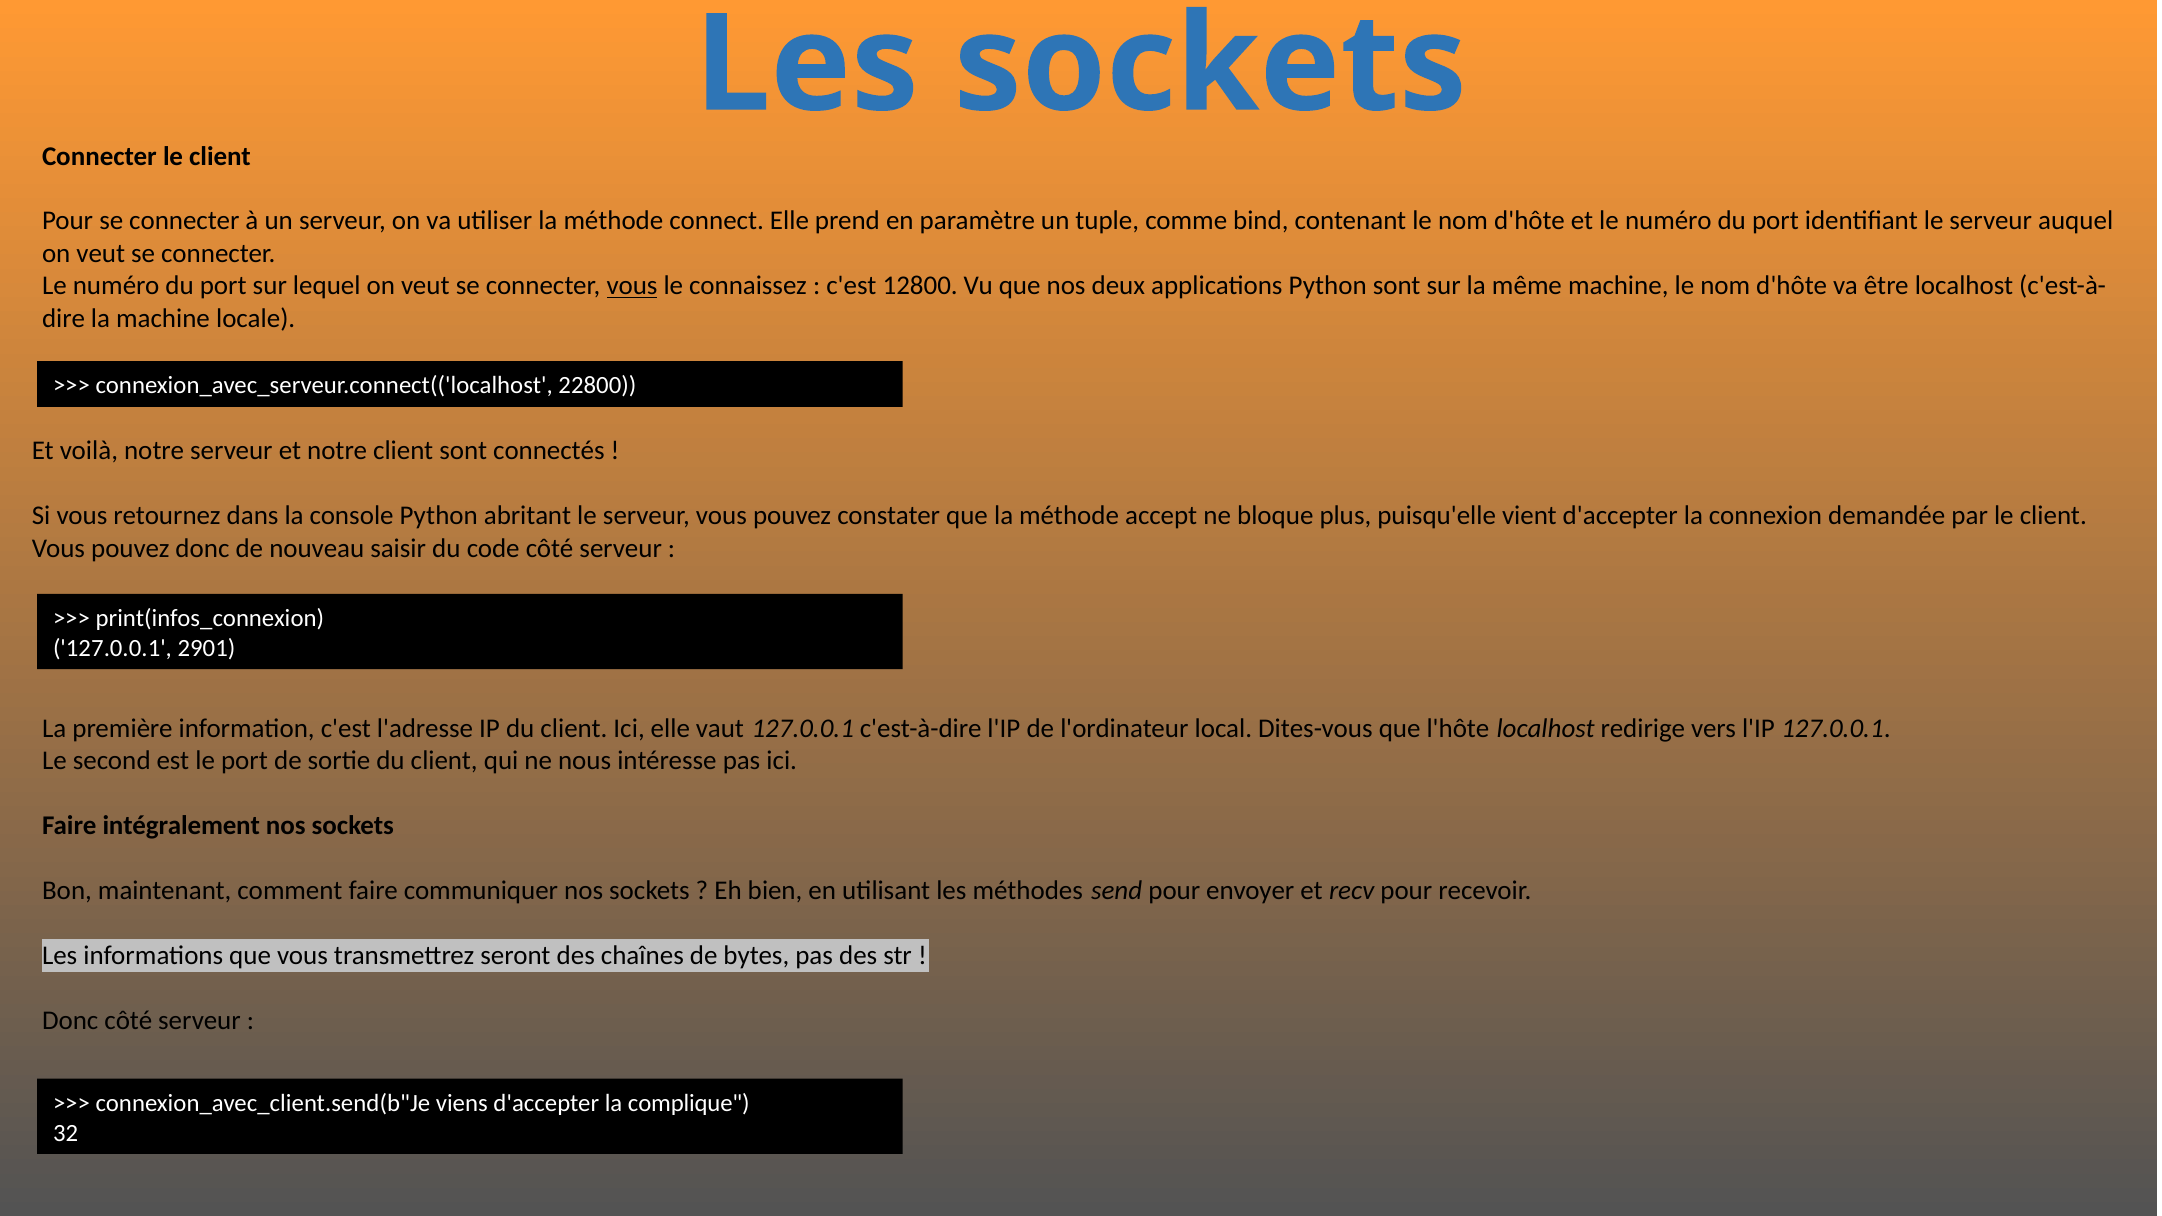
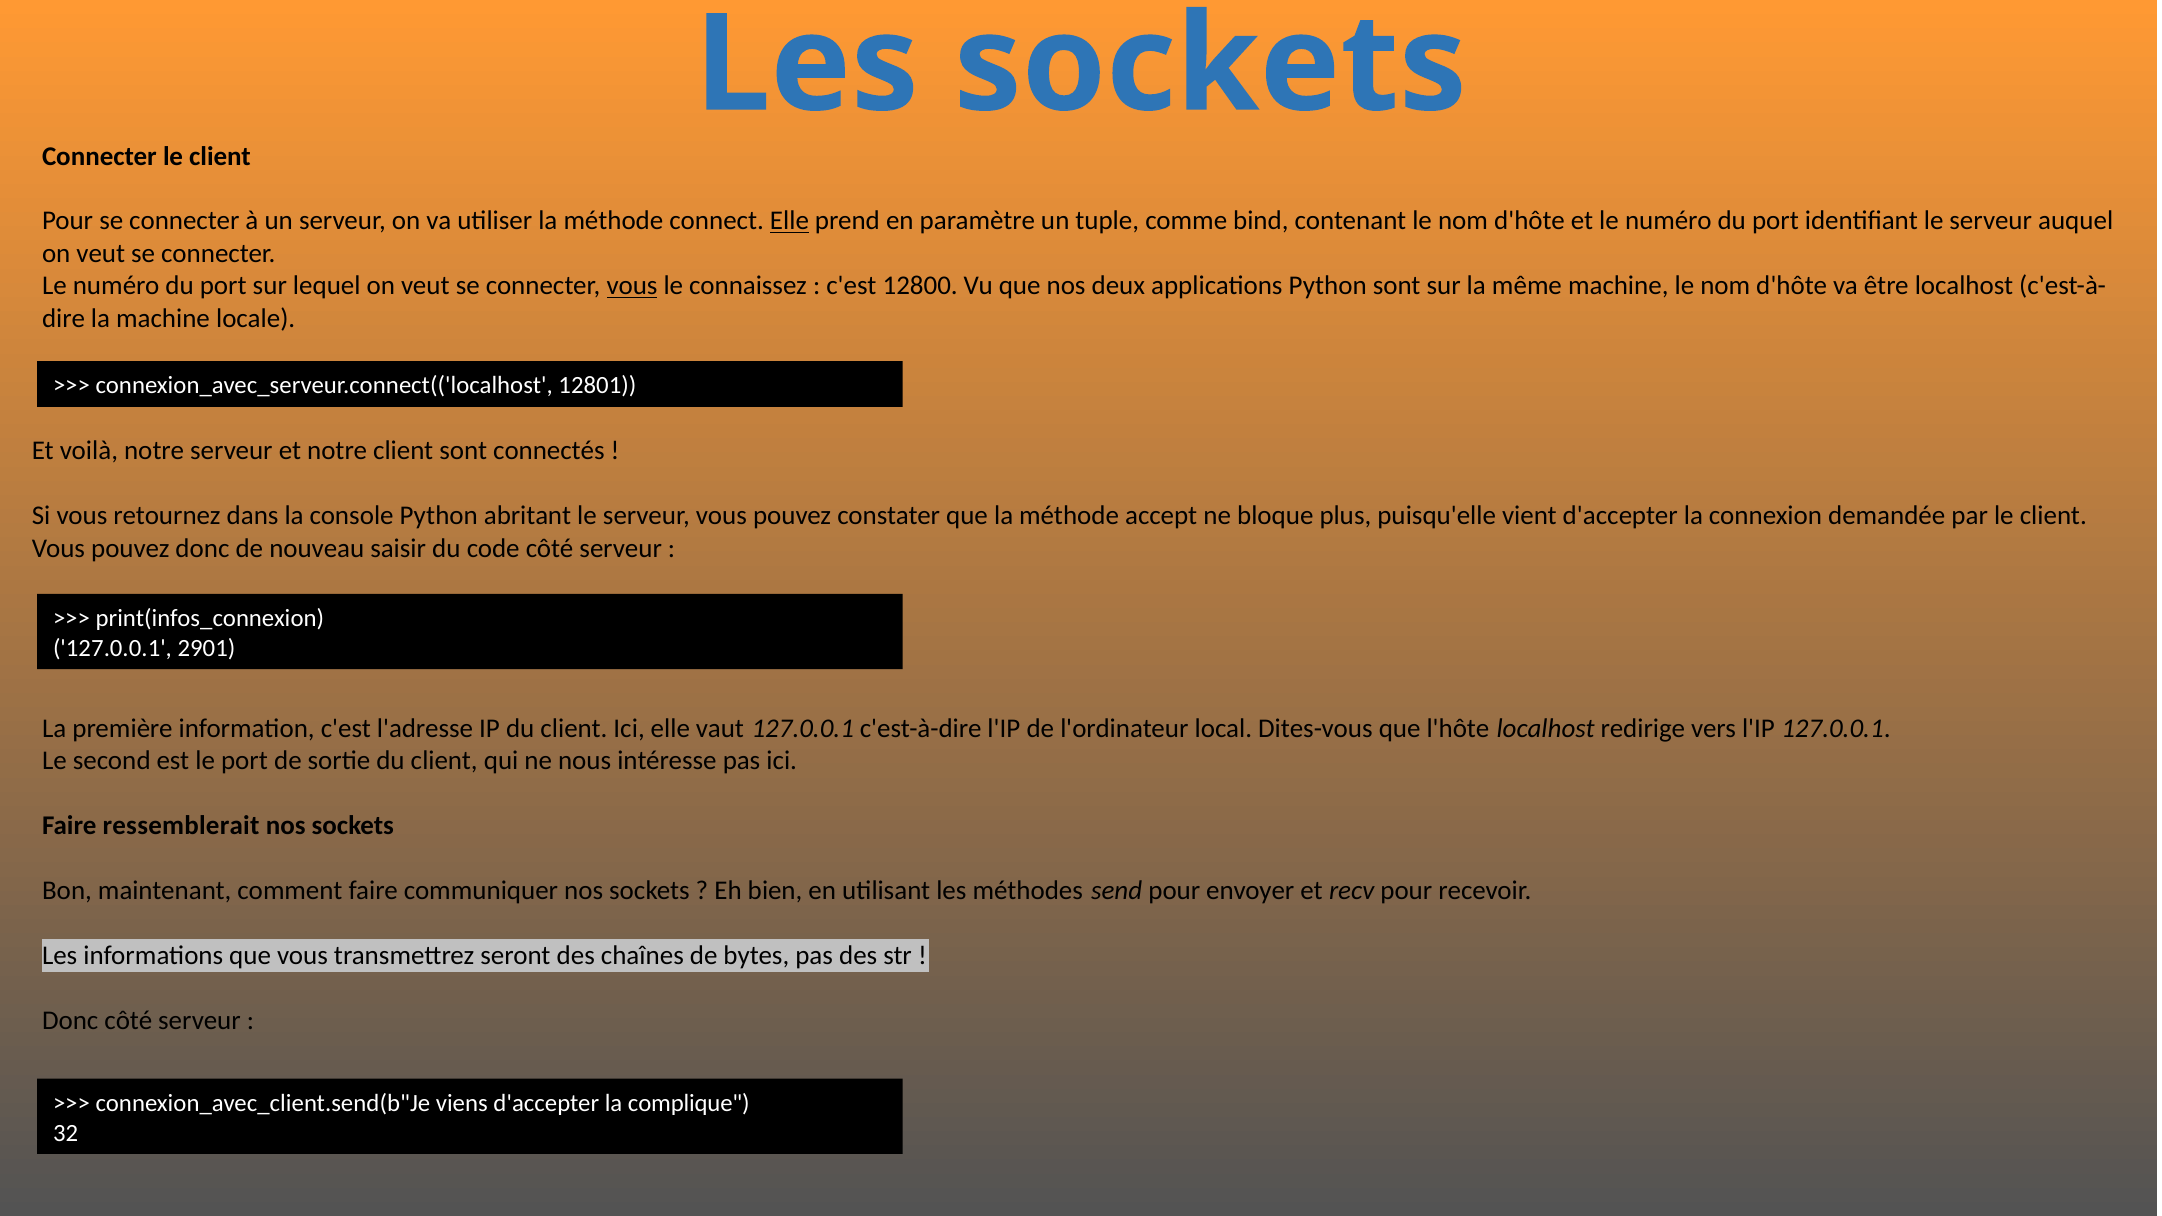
Elle underline: none -> present (789, 221)
22800: 22800 -> 12801 (597, 386)
intégralement: intégralement -> ressemblerait (181, 826)
